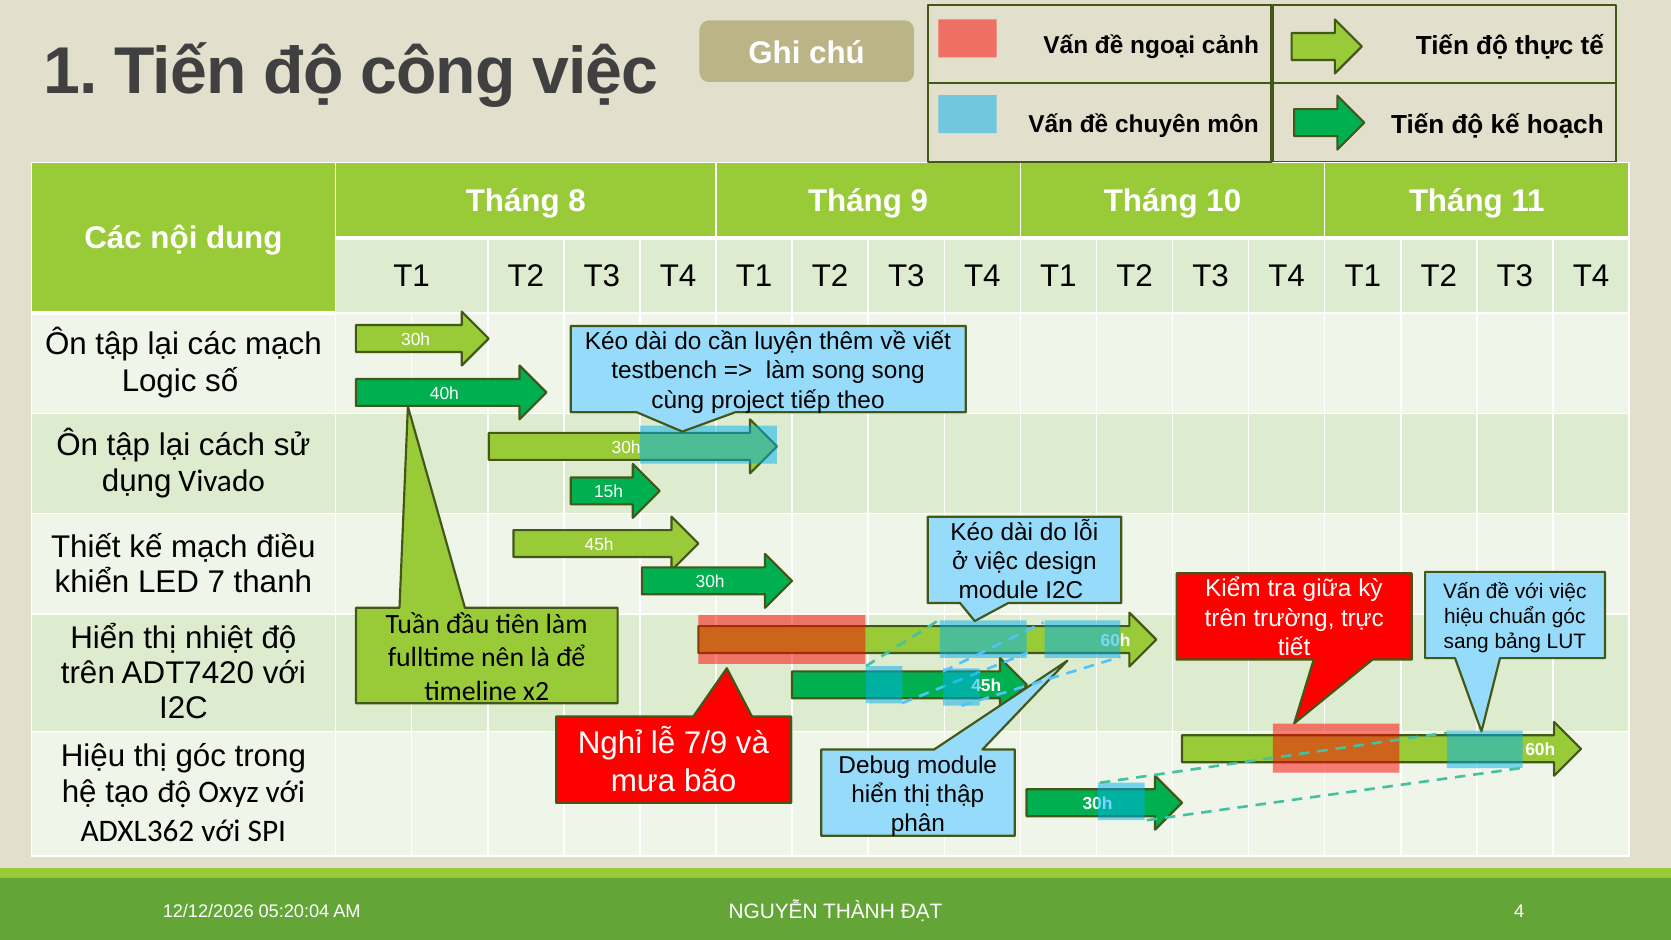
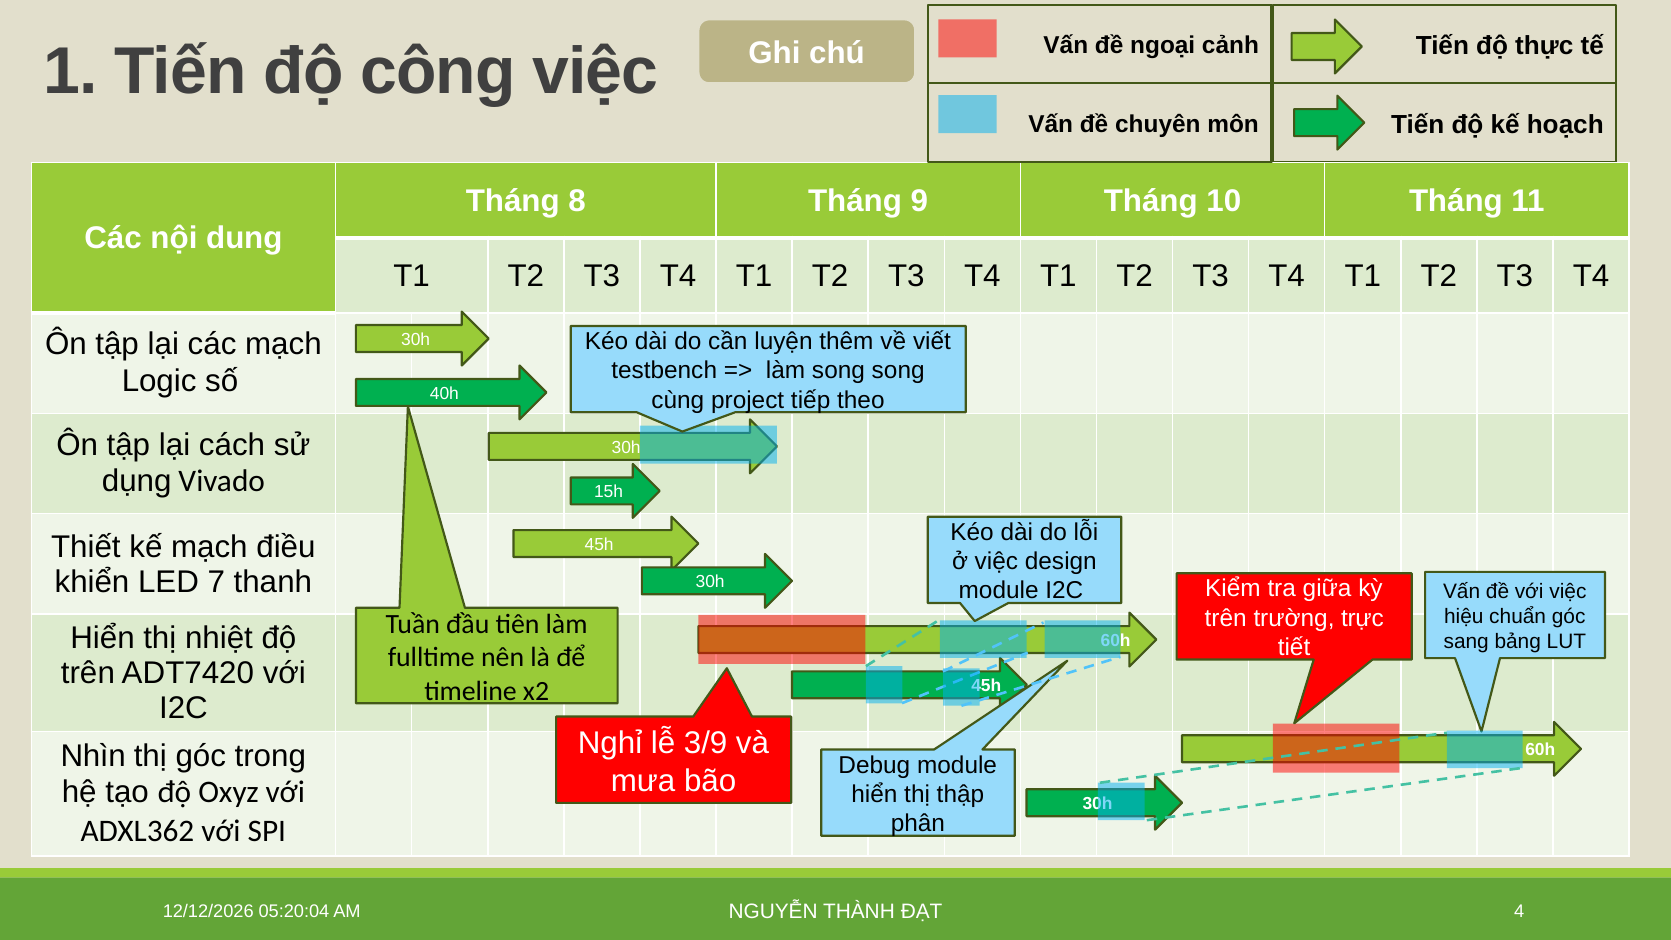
7/9: 7/9 -> 3/9 (706, 743)
Hiệu: Hiệu -> Nhìn (93, 756)
